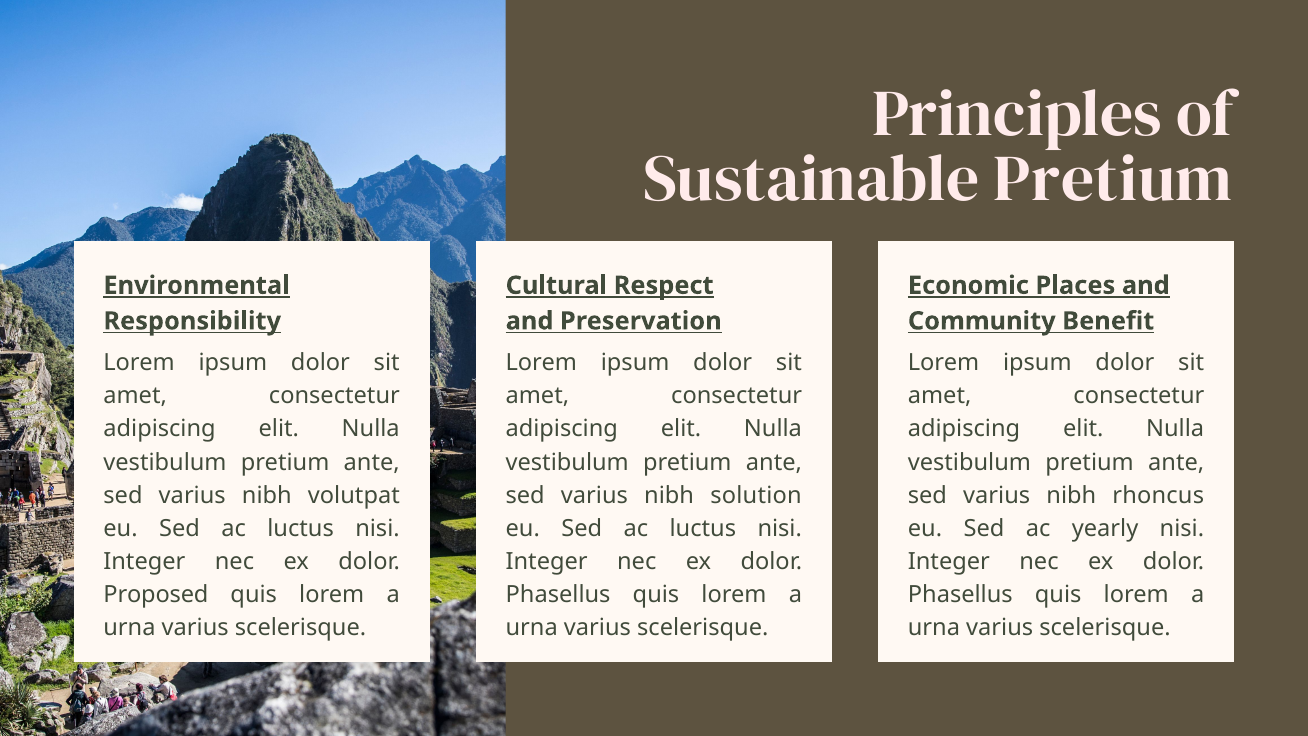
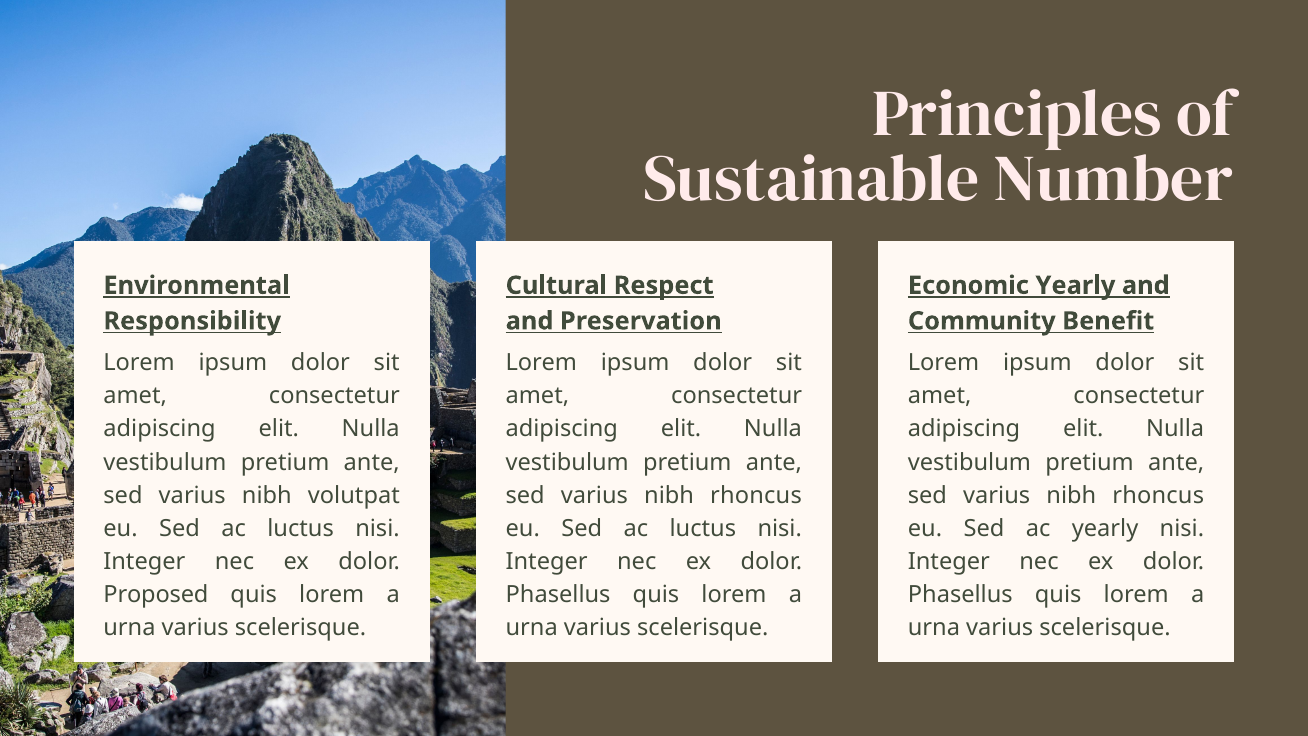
Sustainable Pretium: Pretium -> Number (1113, 179)
Economic Places: Places -> Yearly (1075, 285)
solution: solution -> rhoncus (756, 495)
